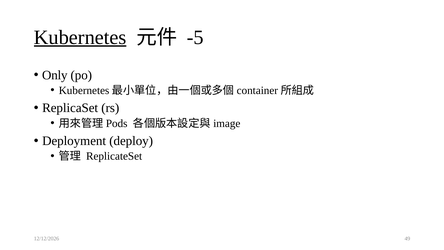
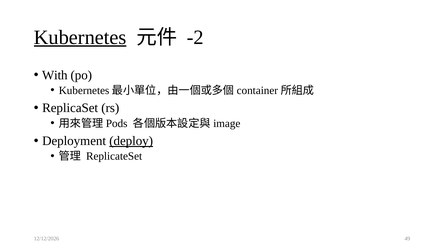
-5: -5 -> -2 (195, 37)
Only: Only -> With (55, 75)
deploy underline: none -> present (131, 141)
